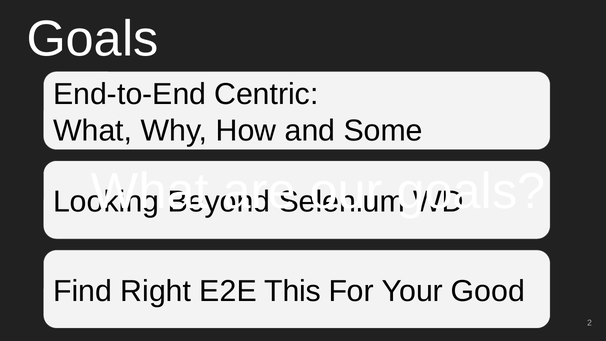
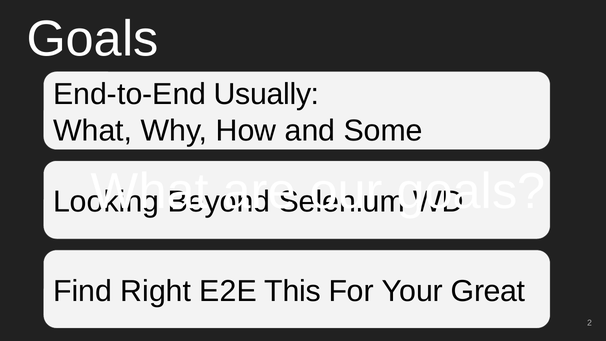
Centric: Centric -> Usually (266, 94)
Good: Good -> Great (488, 291)
